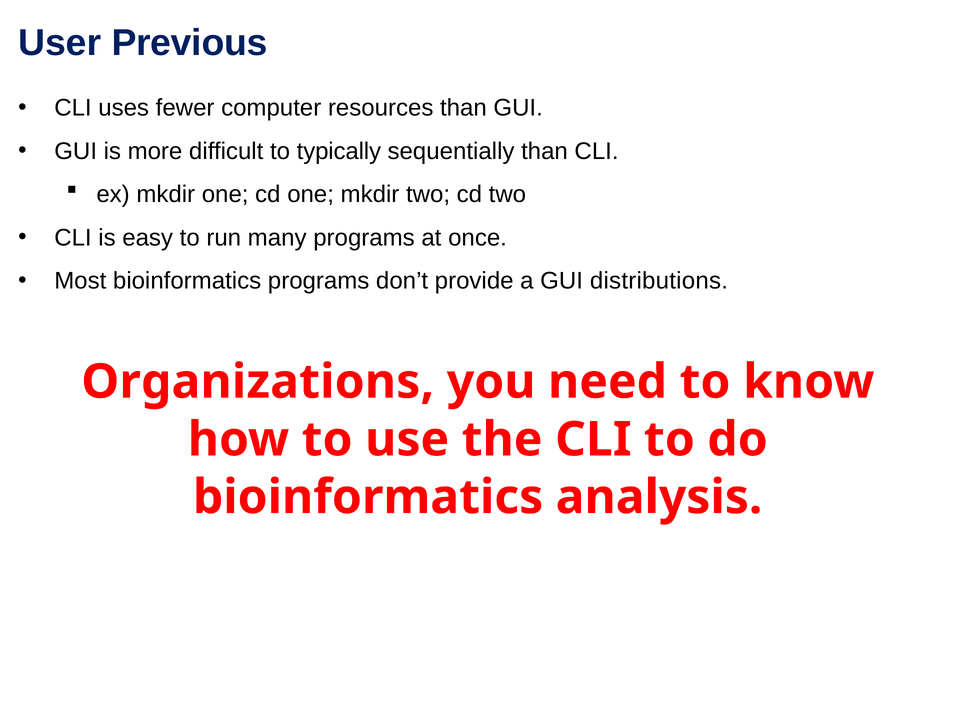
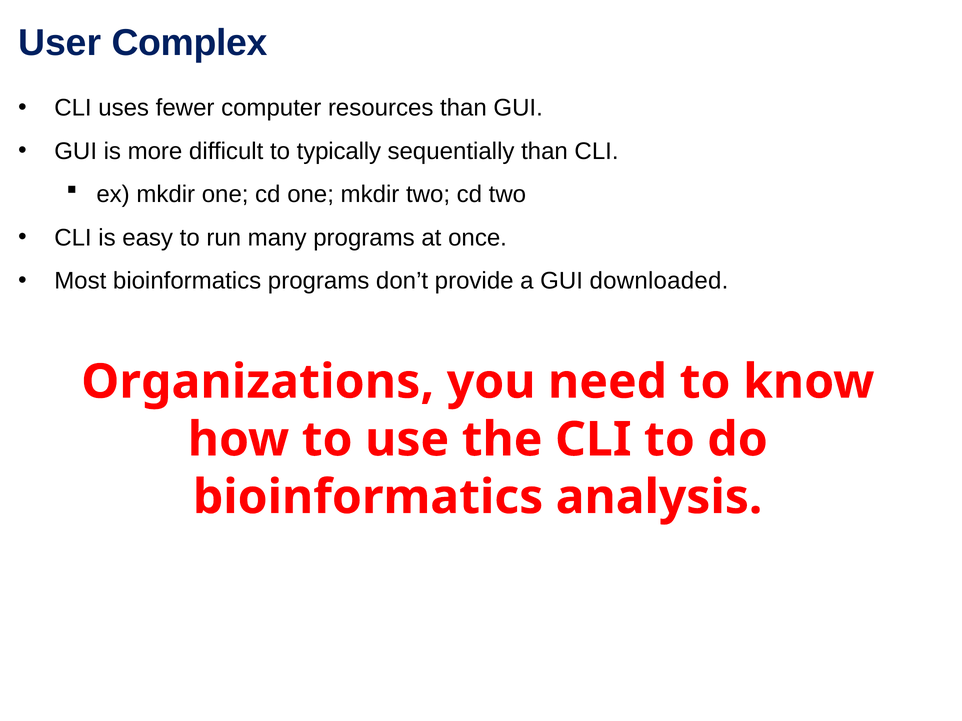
Previous: Previous -> Complex (190, 43)
distributions: distributions -> downloaded (659, 281)
